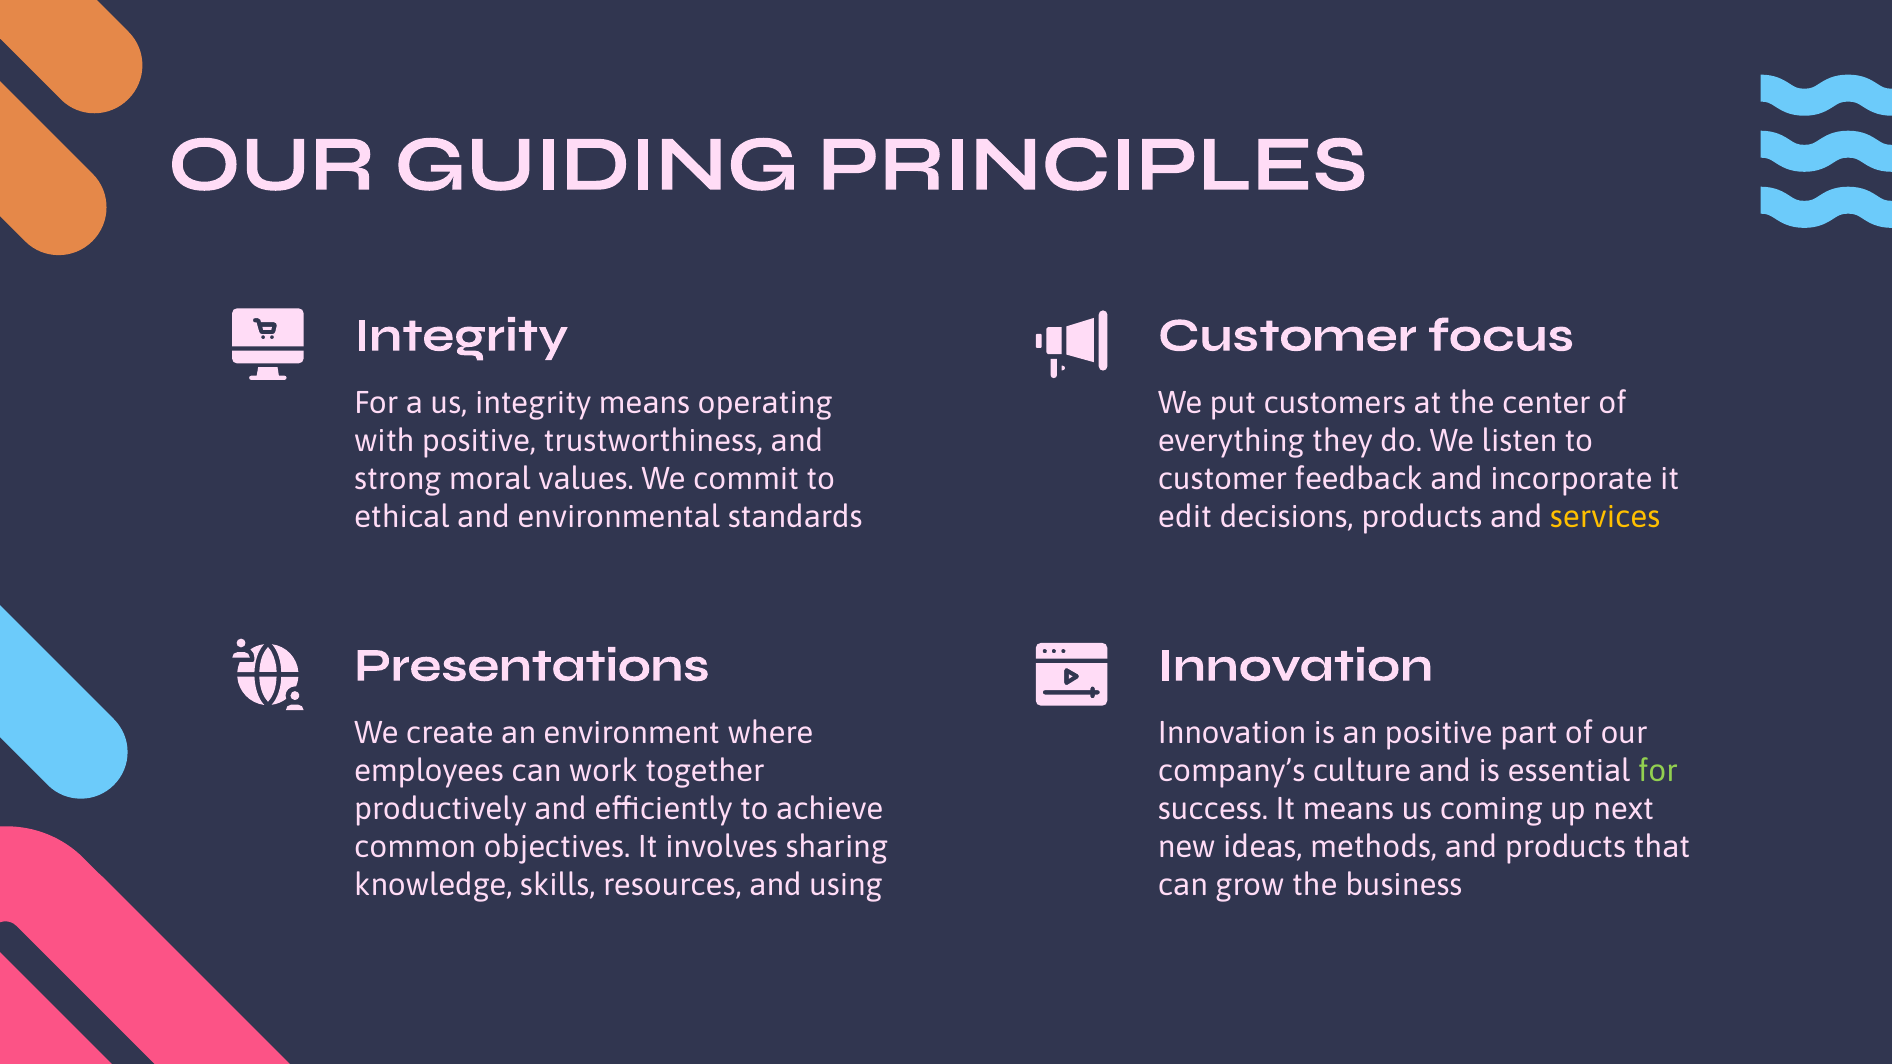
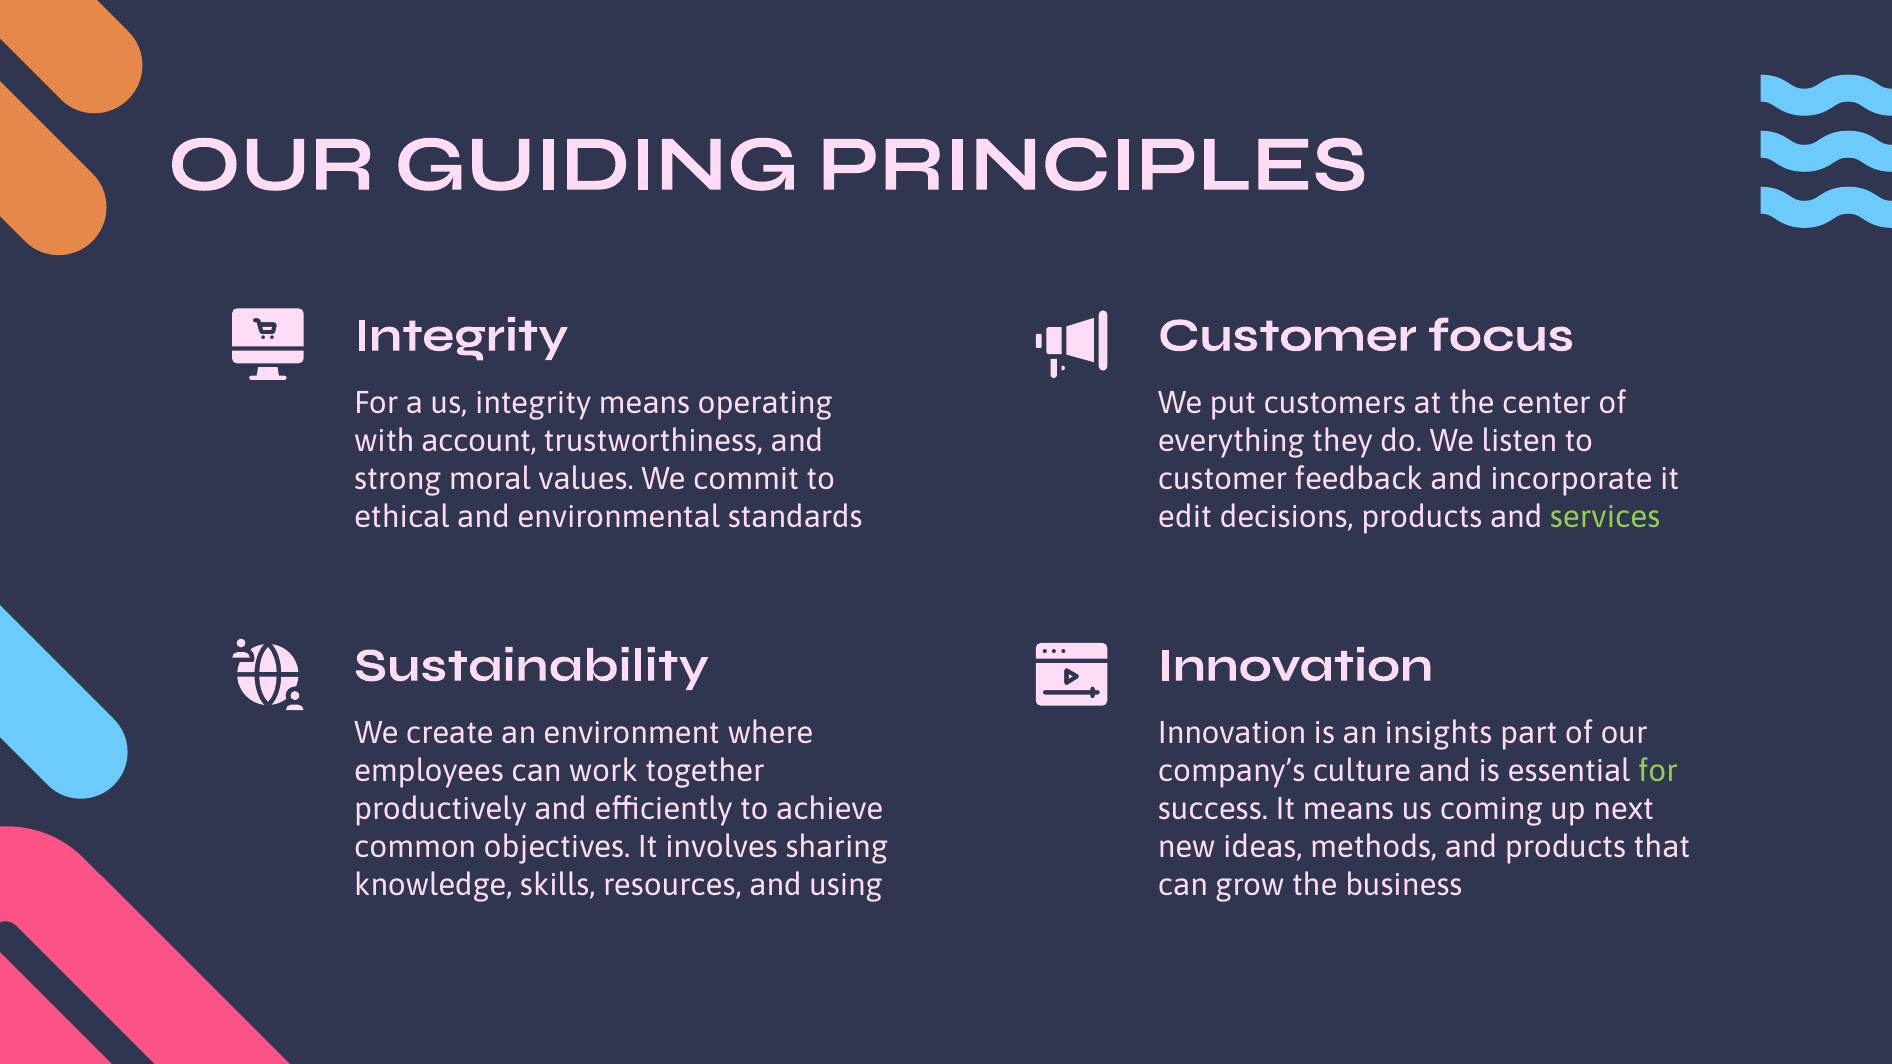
with positive: positive -> account (479, 441)
services colour: yellow -> light green (1605, 517)
Presentations: Presentations -> Sustainability (532, 665)
an positive: positive -> insights (1438, 734)
